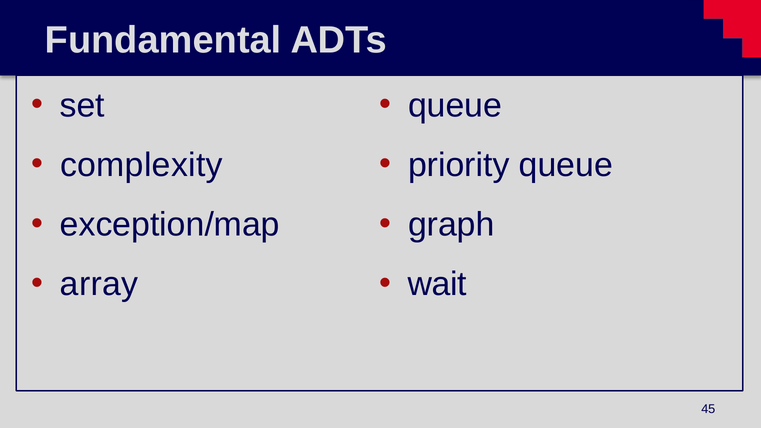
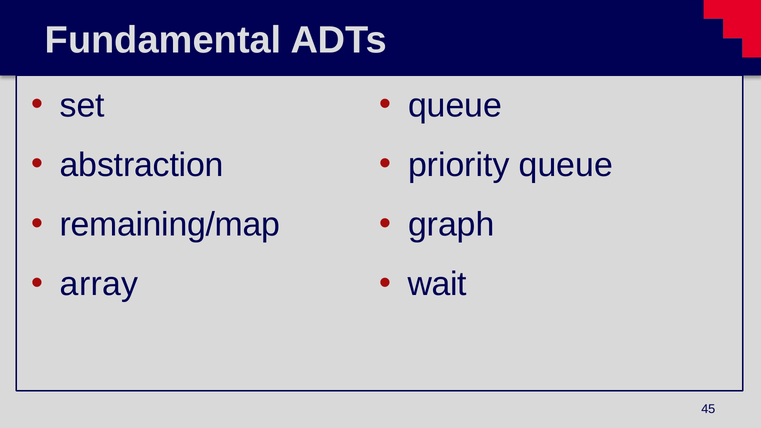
complexity: complexity -> abstraction (142, 165)
exception/map: exception/map -> remaining/map (170, 225)
